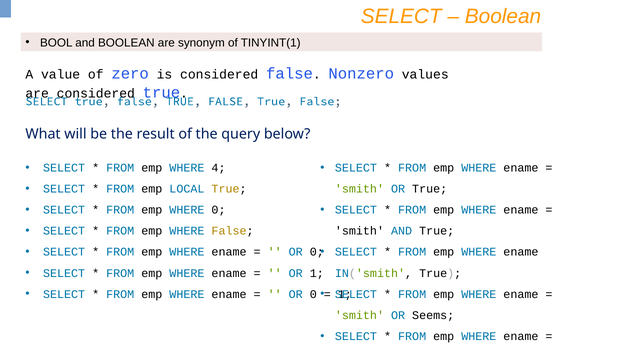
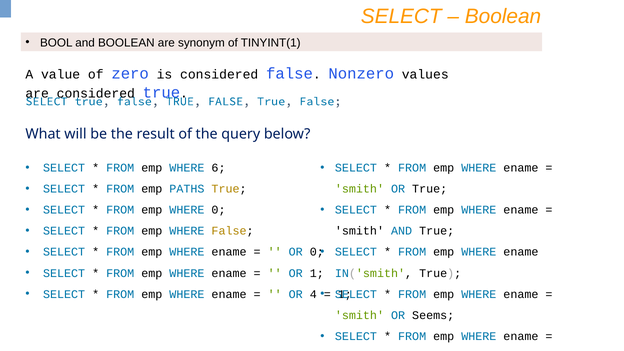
4: 4 -> 6 (219, 168)
LOCAL: LOCAL -> PATHS (187, 189)
0: 0 -> 4 (313, 294)
